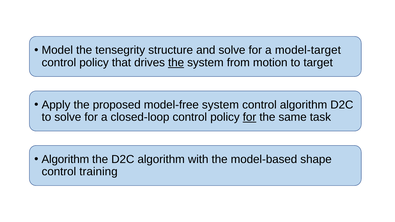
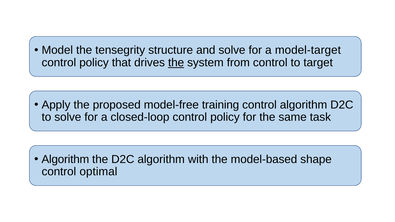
from motion: motion -> control (270, 63)
model-free system: system -> training (221, 105)
for underline: present -> none (250, 117)
training: training -> optimal (98, 172)
